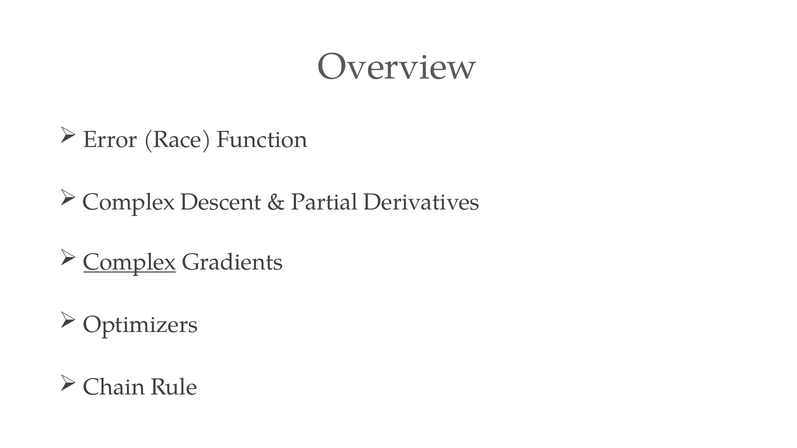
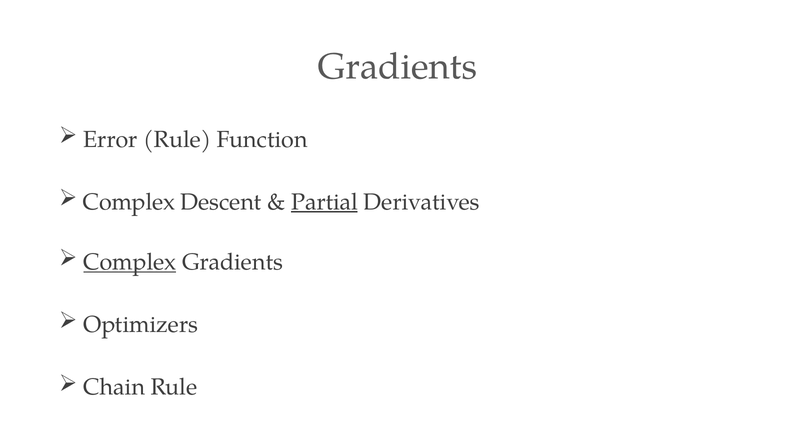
Overview: Overview -> Gradients (398, 67)
Error Race: Race -> Rule (177, 139)
Partial underline: none -> present (325, 202)
